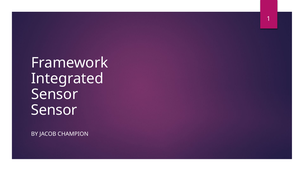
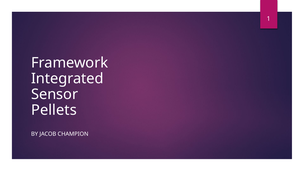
Sensor: Sensor -> Pellets (54, 110)
